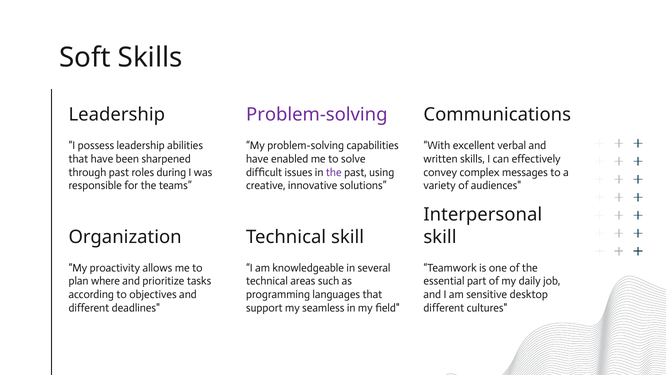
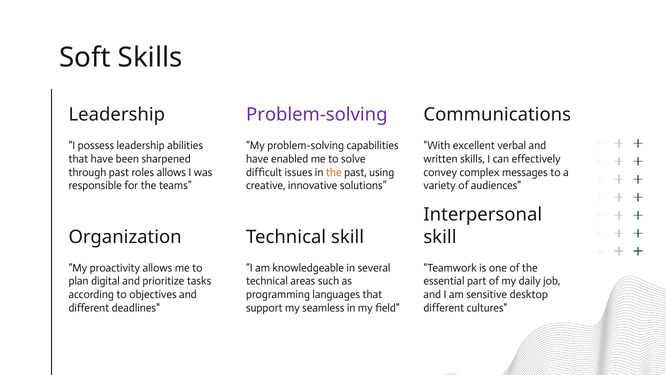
roles during: during -> allows (171, 172)
the colour: purple -> orange (334, 172)
where: where -> digital (105, 281)
